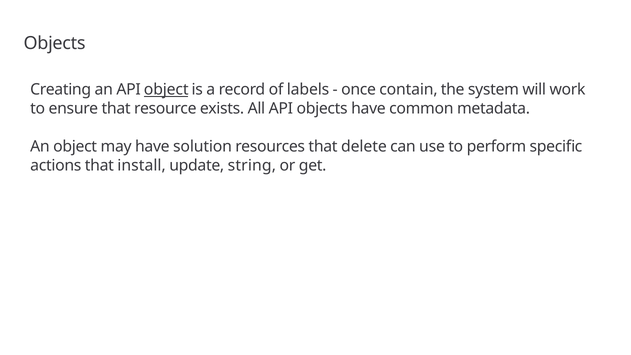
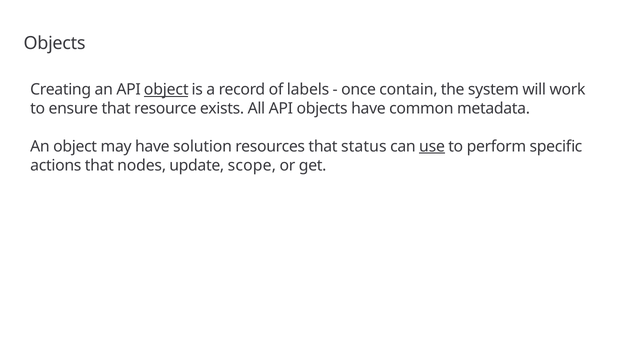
delete: delete -> status (364, 146)
use underline: none -> present (432, 146)
install: install -> nodes (142, 165)
string: string -> scope (252, 165)
